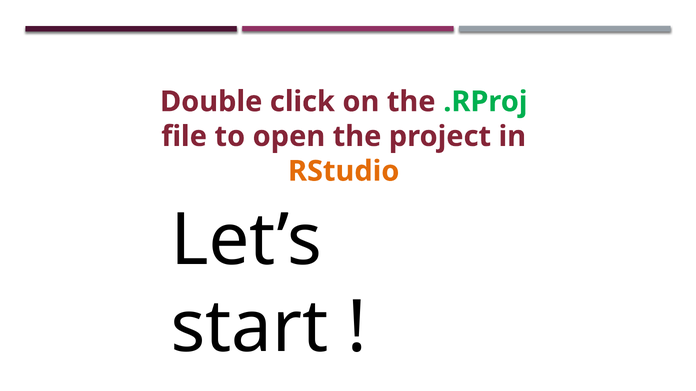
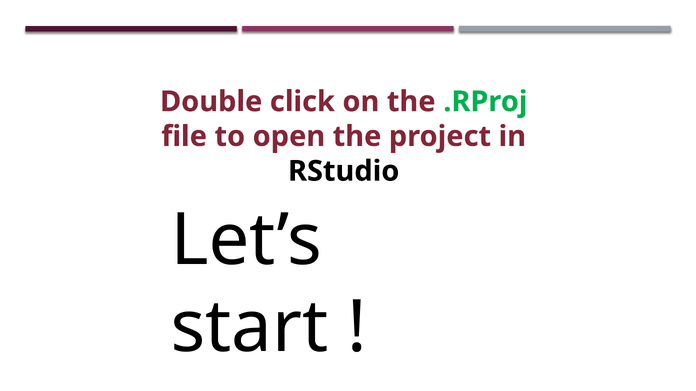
RStudio colour: orange -> black (344, 171)
